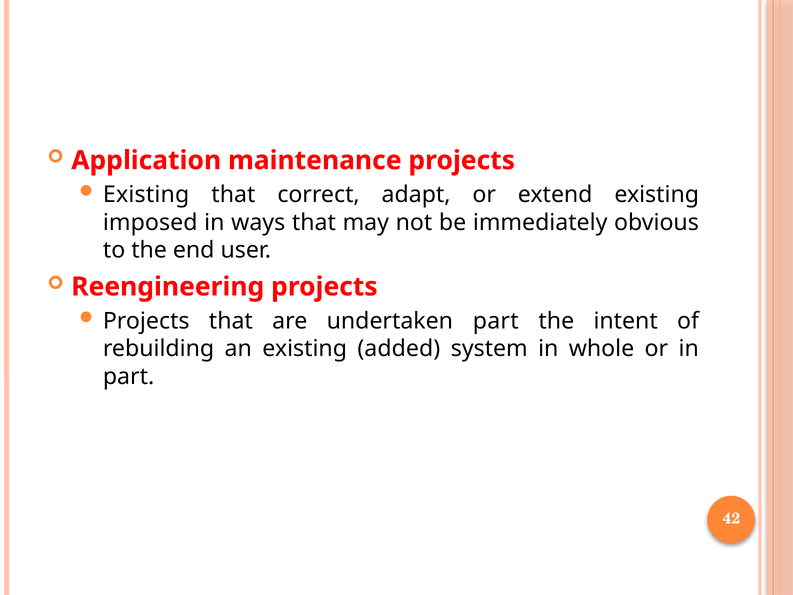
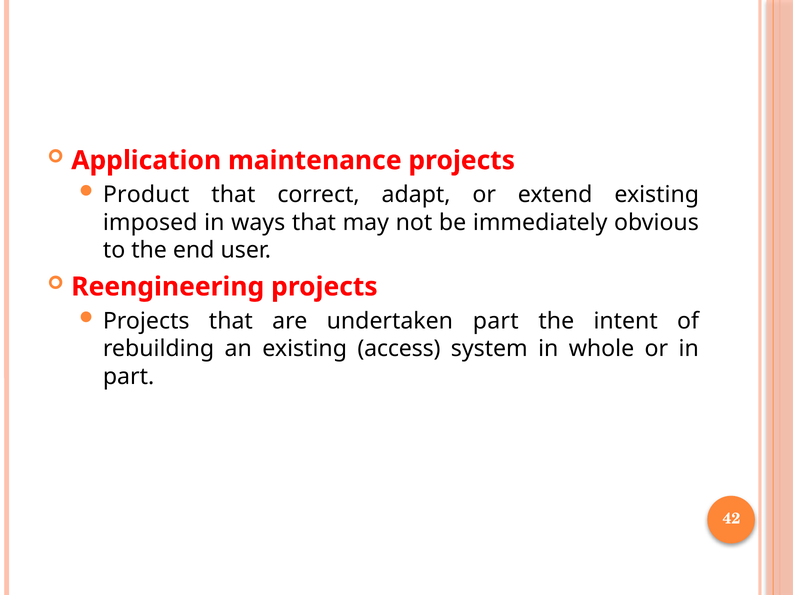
Existing: Existing -> Product (146, 195)
added: added -> access (399, 348)
